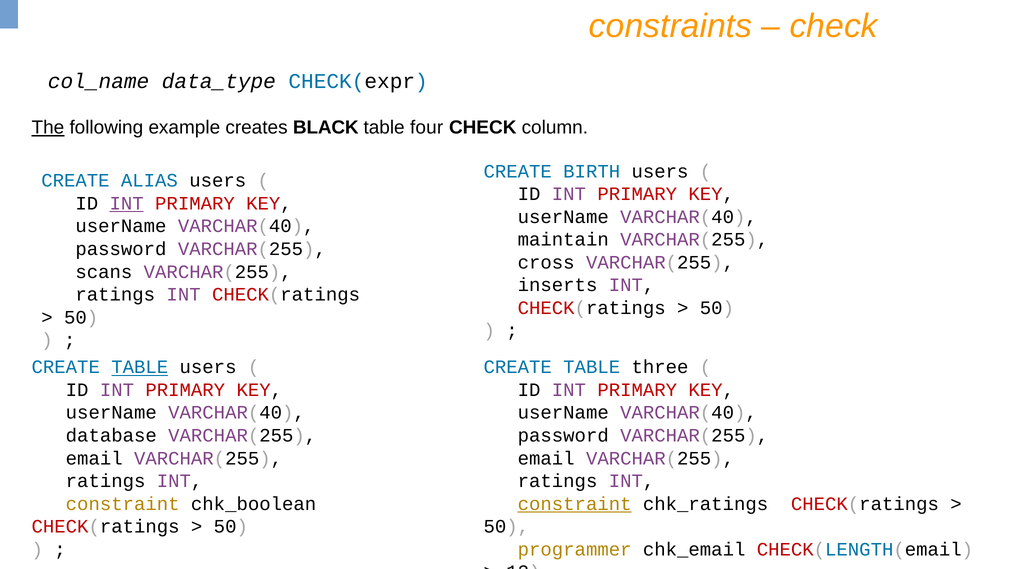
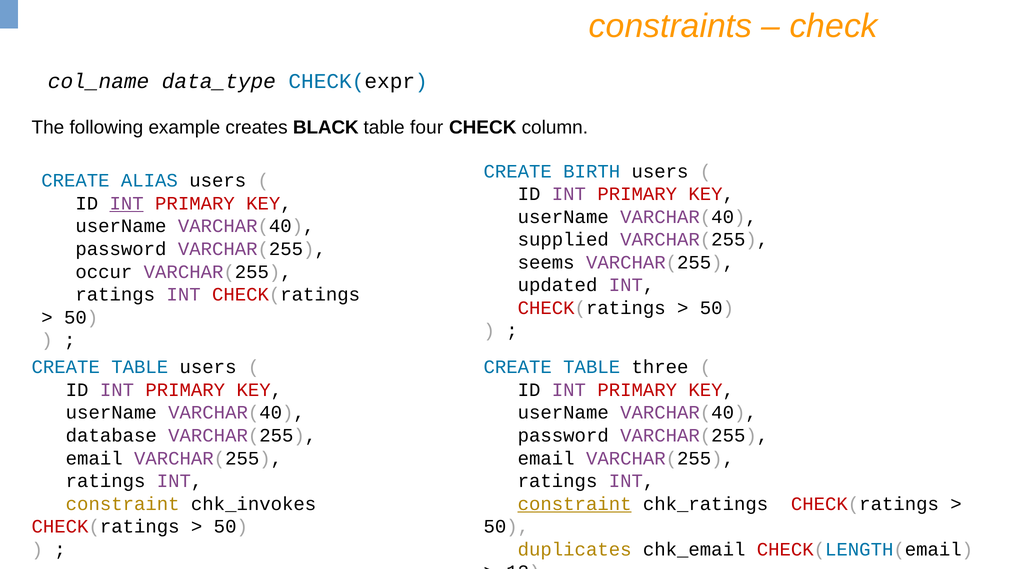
The underline: present -> none (48, 128)
maintain: maintain -> supplied (563, 240)
cross: cross -> seems (546, 263)
scans: scans -> occur (104, 272)
inserts: inserts -> updated (558, 285)
TABLE underline: present -> none (140, 367)
chk_boolean: chk_boolean -> chk_invokes (254, 504)
programmer: programmer -> duplicates (575, 550)
